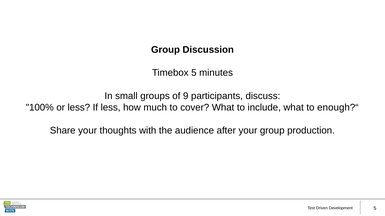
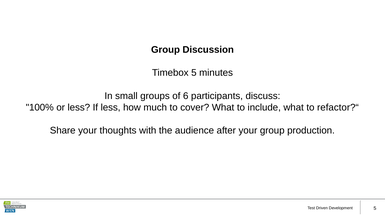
9: 9 -> 6 (186, 96)
enough?“: enough?“ -> refactor?“ (338, 108)
